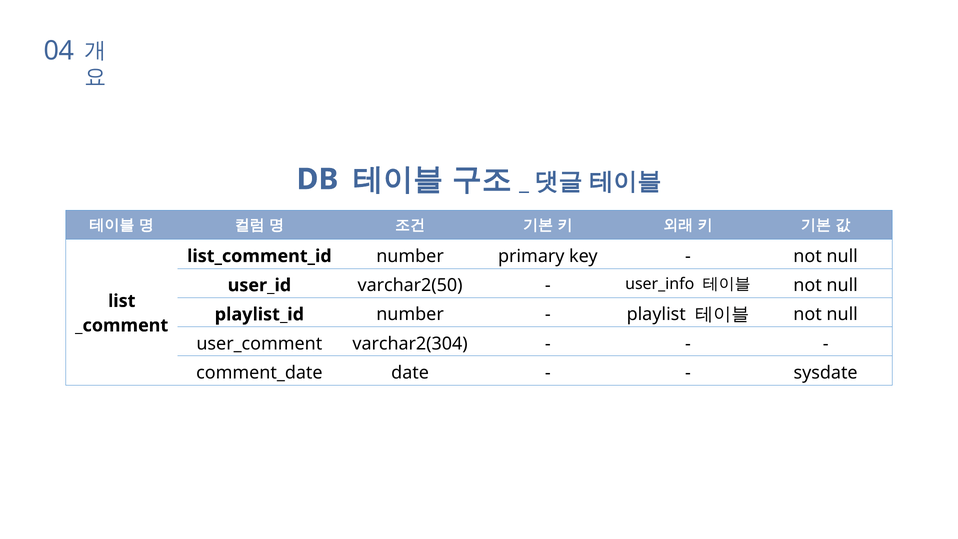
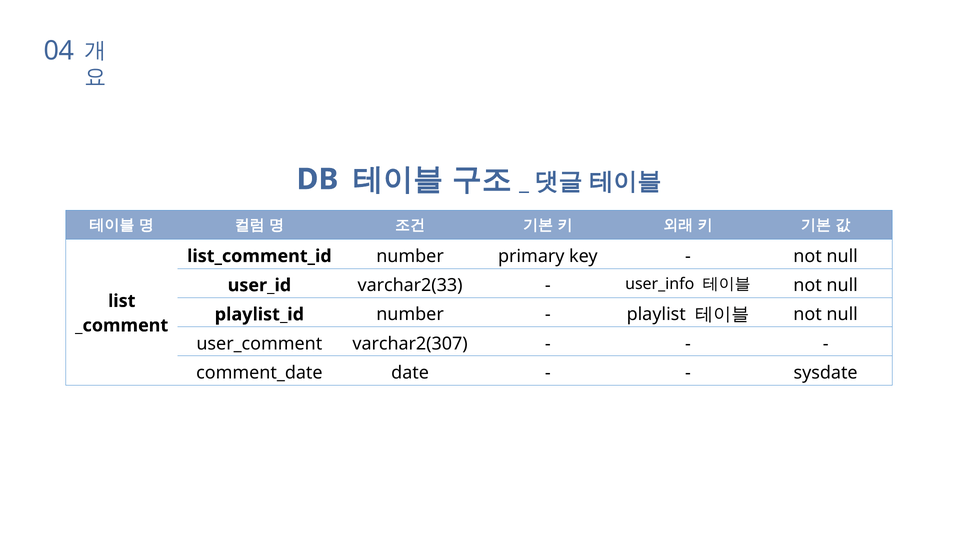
varchar2(50: varchar2(50 -> varchar2(33 (410, 285)
varchar2(304: varchar2(304 -> varchar2(307 (410, 344)
